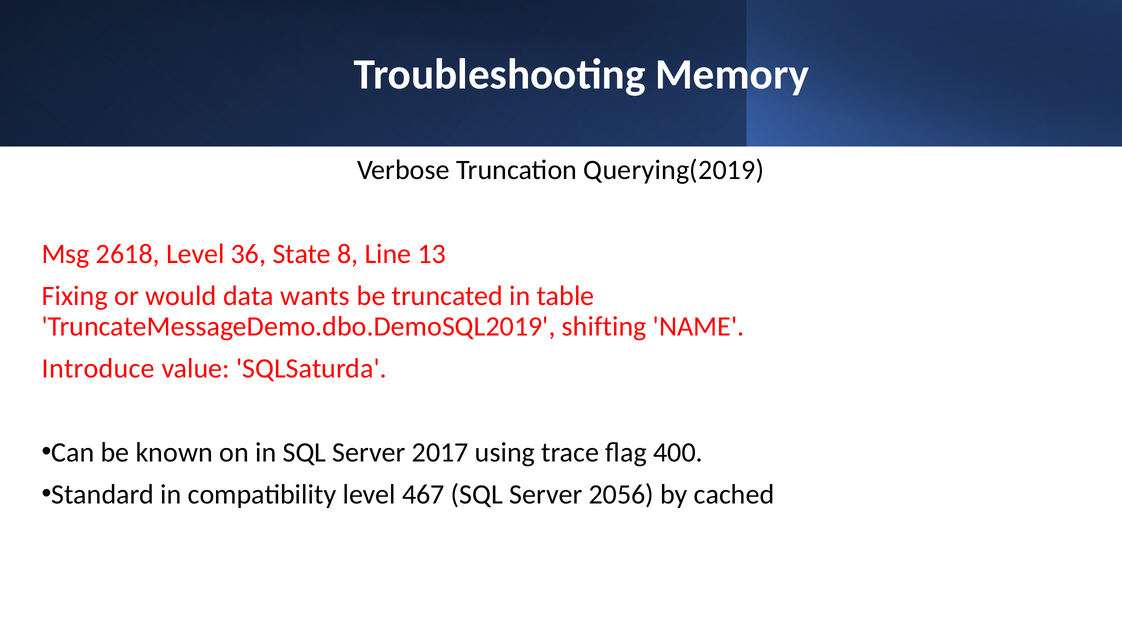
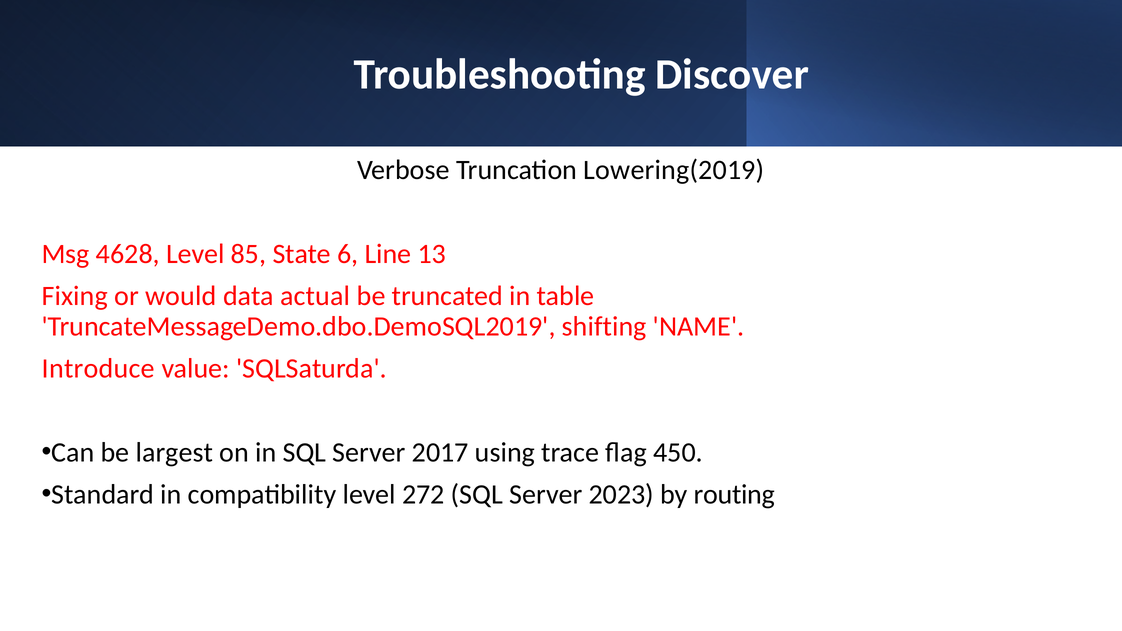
Memory: Memory -> Discover (732, 74)
Querying(2019: Querying(2019 -> Lowering(2019 (674, 170)
2618: 2618 -> 4628 (128, 254)
36: 36 -> 85 (248, 254)
8: 8 -> 6 (348, 254)
wants: wants -> actual (315, 296)
known: known -> largest (174, 452)
400: 400 -> 450 (678, 452)
467: 467 -> 272 (423, 494)
2056: 2056 -> 2023 (621, 494)
cached: cached -> routing (734, 494)
